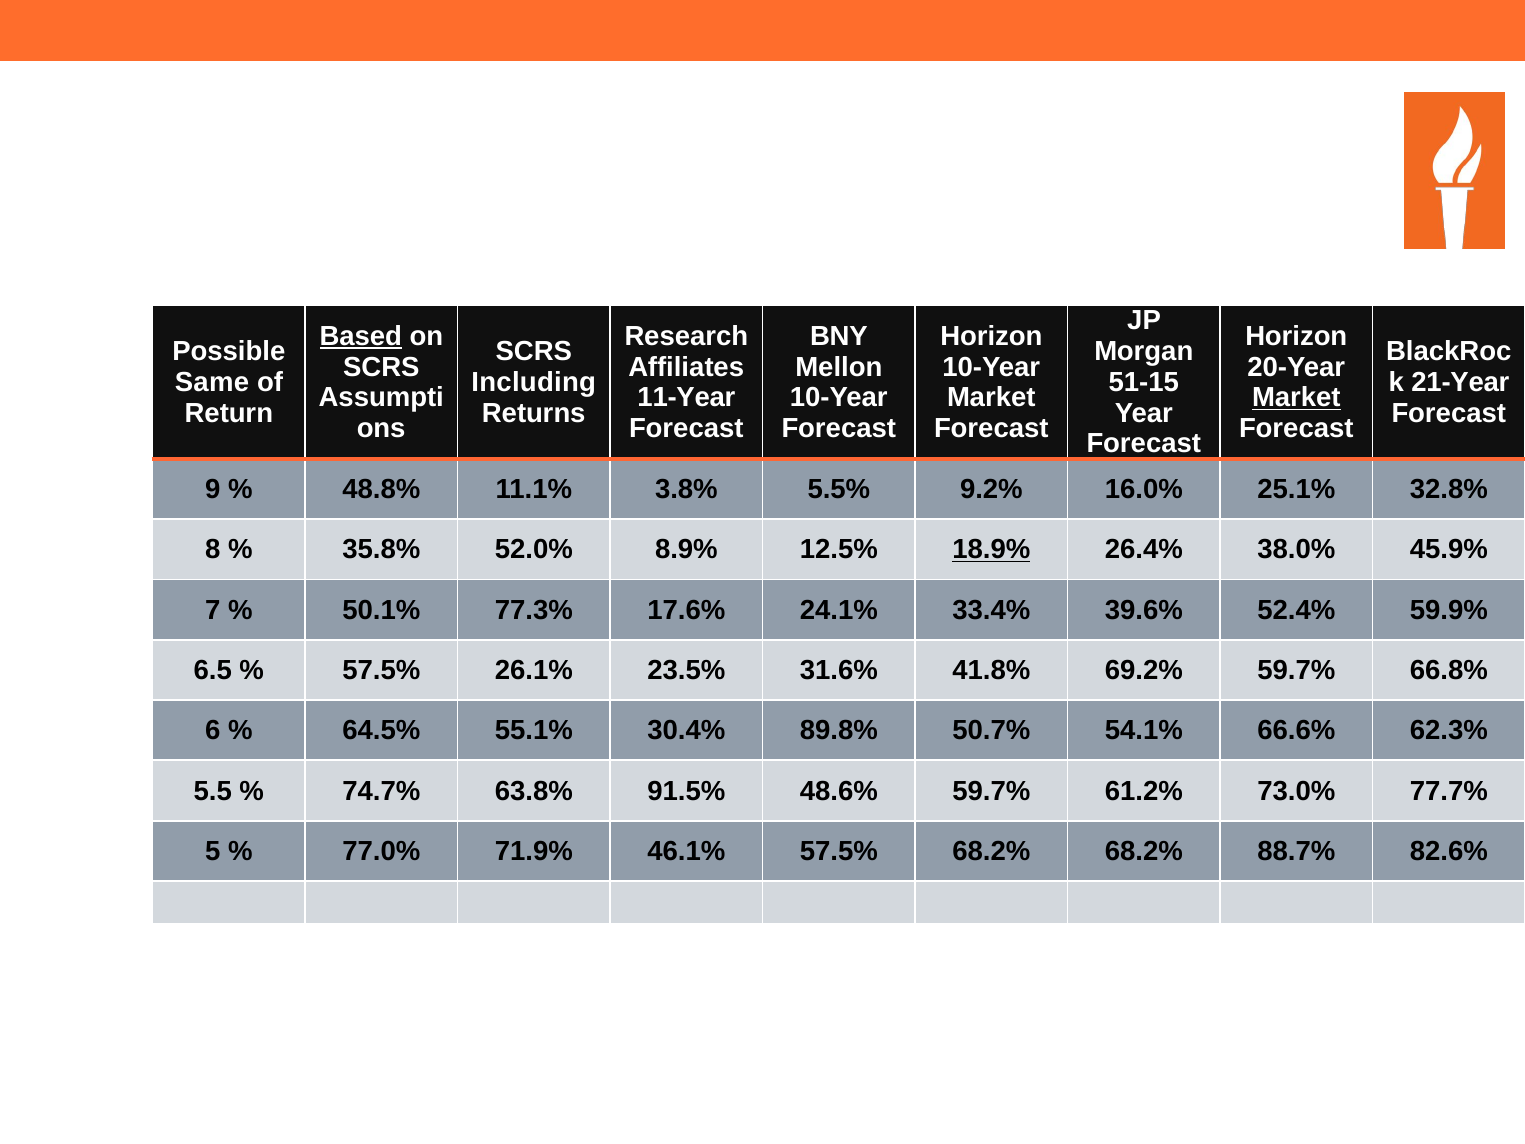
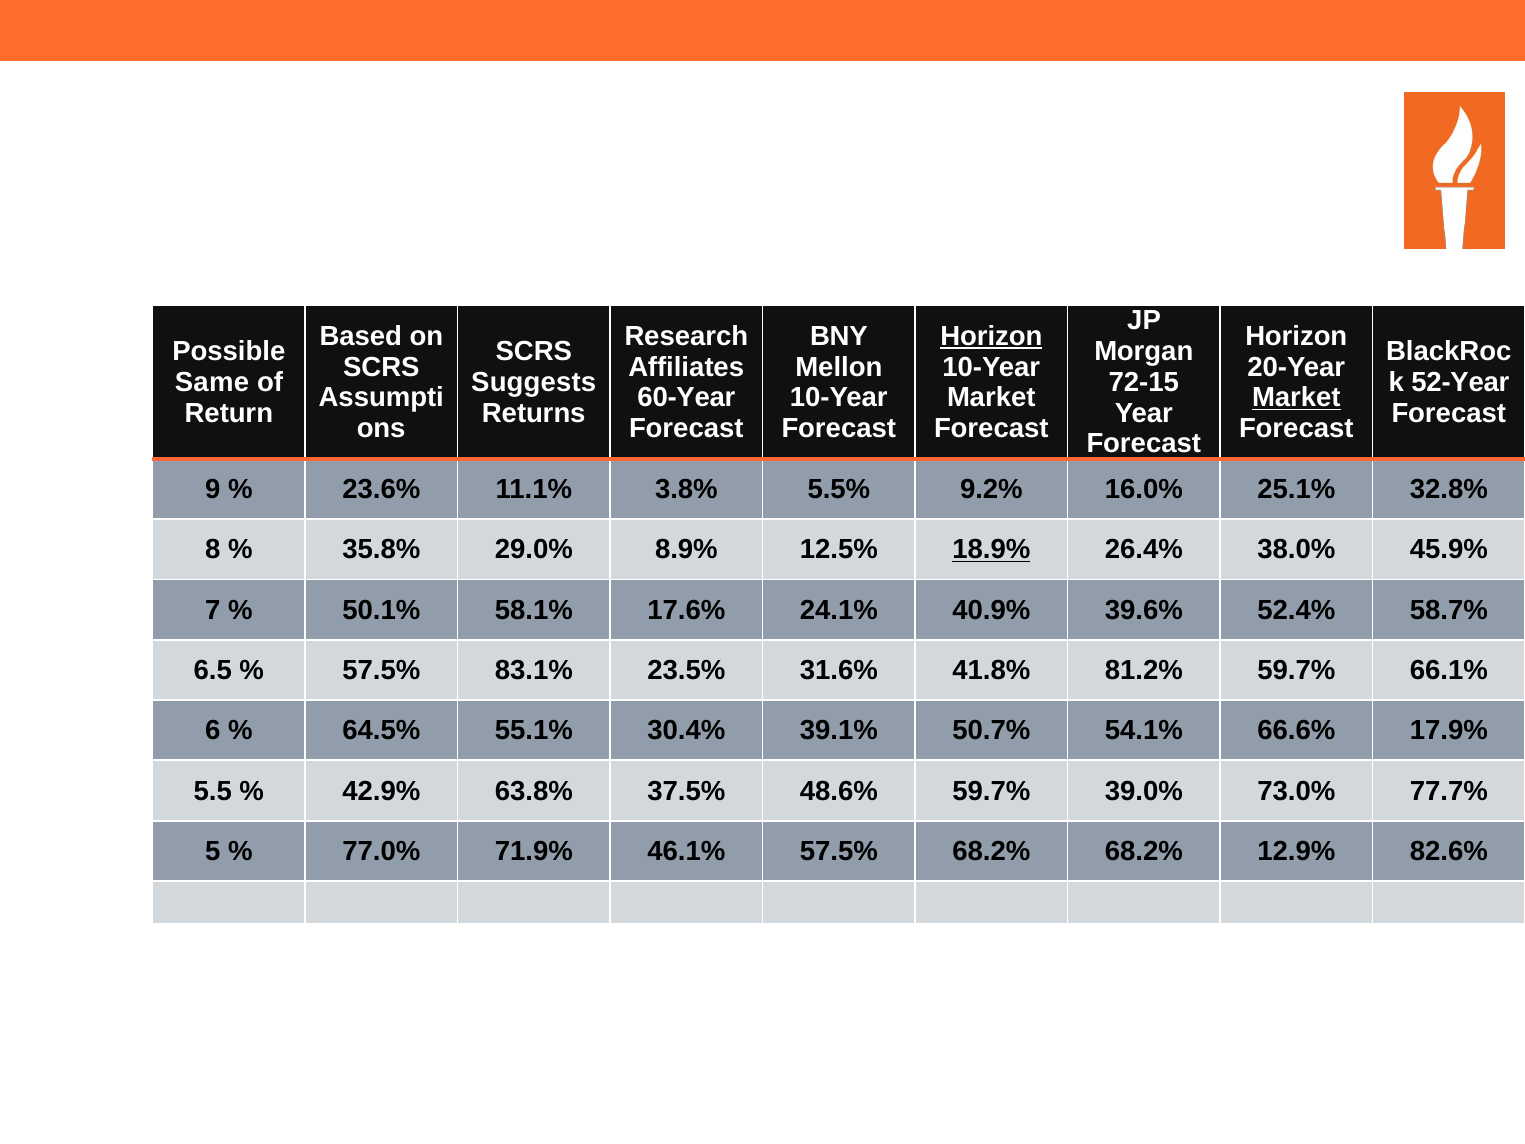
Based underline: present -> none (361, 336)
Horizon underline: none -> present (991, 336)
Including: Including -> Suggests (534, 382)
51-15: 51-15 -> 72-15 (1144, 382)
21-Year: 21-Year -> 52-Year (1460, 382)
11-Year: 11-Year -> 60-Year (686, 398)
48.8%: 48.8% -> 23.6% (381, 489)
52.0%: 52.0% -> 29.0% (534, 550)
77.3%: 77.3% -> 58.1% (534, 610)
33.4%: 33.4% -> 40.9% (991, 610)
59.9%: 59.9% -> 58.7% (1449, 610)
26.1%: 26.1% -> 83.1% (534, 670)
69.2%: 69.2% -> 81.2% (1144, 670)
66.8%: 66.8% -> 66.1% (1449, 670)
89.8%: 89.8% -> 39.1% (839, 730)
62.3%: 62.3% -> 17.9% (1449, 730)
74.7%: 74.7% -> 42.9% (381, 791)
91.5%: 91.5% -> 37.5% (686, 791)
61.2%: 61.2% -> 39.0% (1144, 791)
88.7%: 88.7% -> 12.9% (1296, 851)
